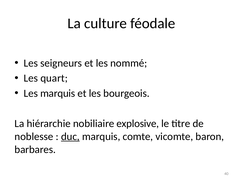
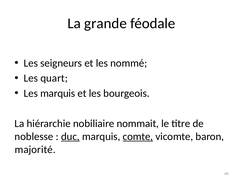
culture: culture -> grande (106, 24)
explosive: explosive -> nommait (138, 124)
comte underline: none -> present (138, 137)
barbares: barbares -> majorité (35, 150)
